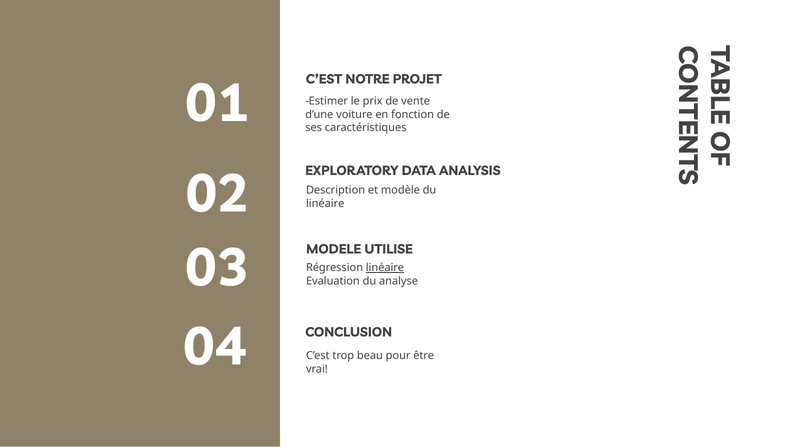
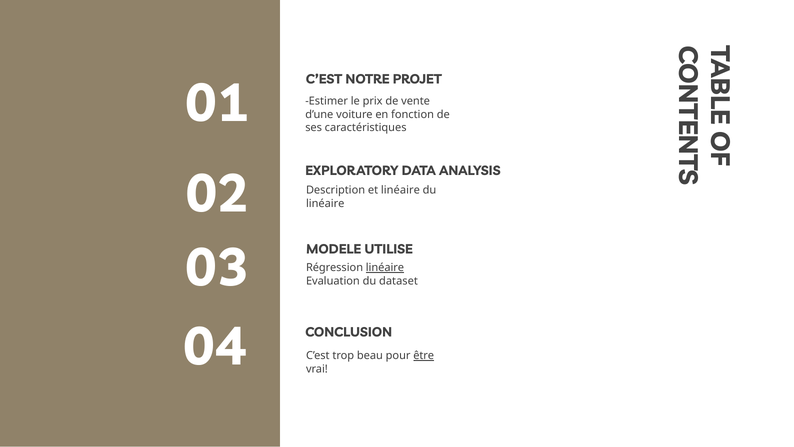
et modèle: modèle -> linéaire (400, 190)
analyse: analyse -> dataset (398, 281)
être underline: none -> present (424, 355)
